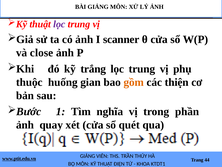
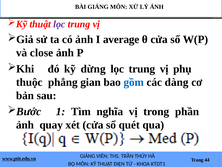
scanner: scanner -> average (121, 39)
trắng: trắng -> dừng (93, 69)
huống: huống -> phẳng (63, 82)
gồm colour: orange -> blue (134, 82)
thiện: thiện -> dàng (177, 82)
